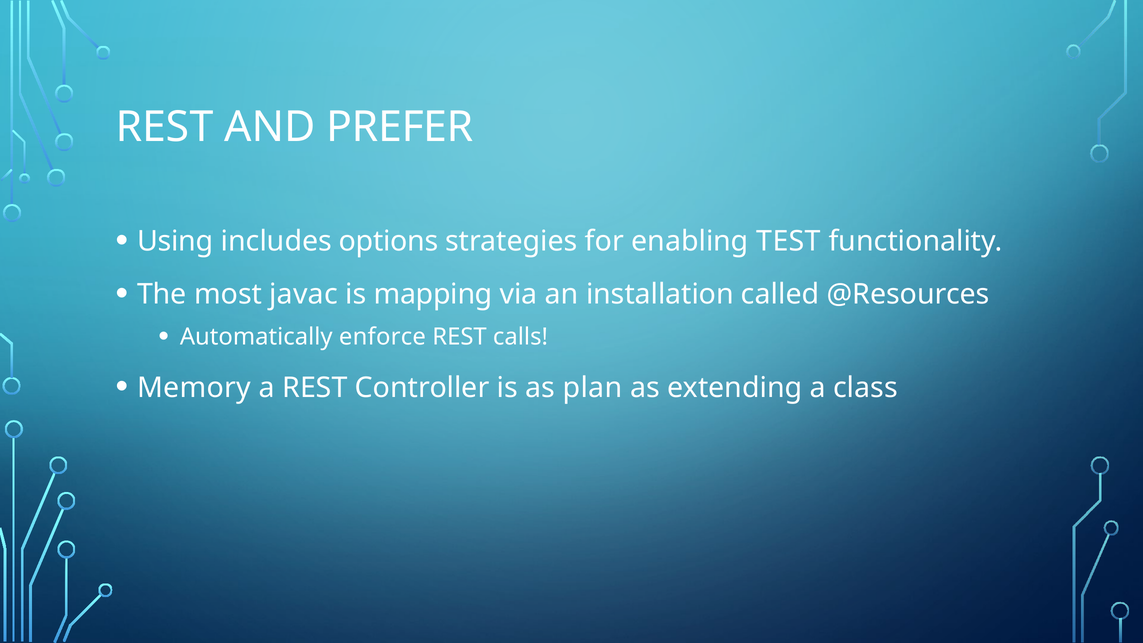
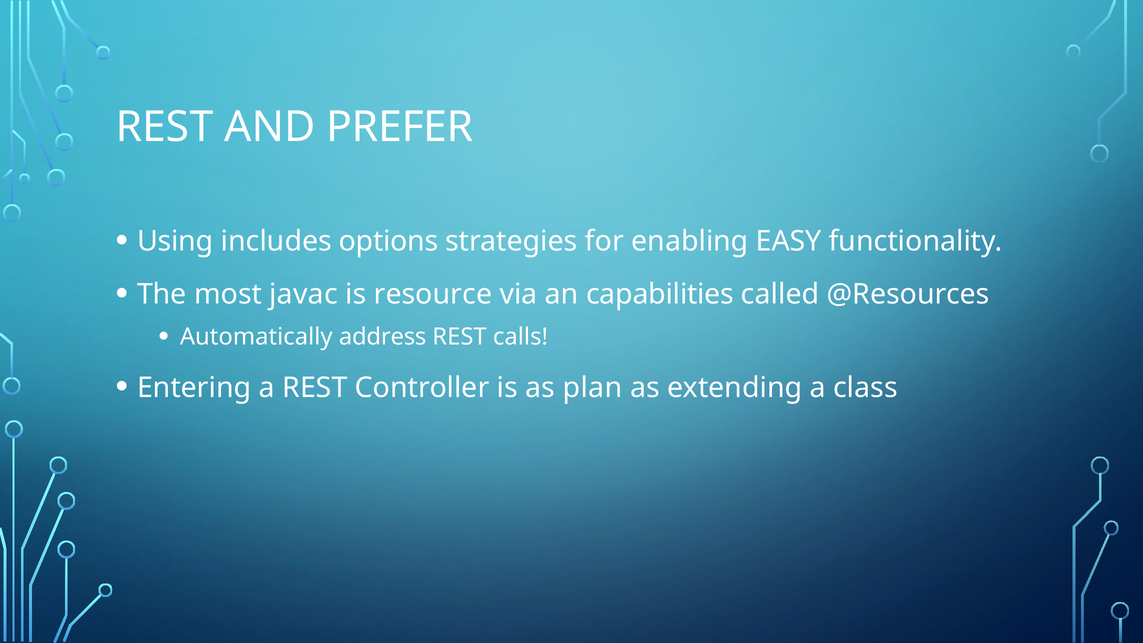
TEST: TEST -> EASY (789, 241)
mapping: mapping -> resource (433, 294)
installation: installation -> capabilities (660, 294)
enforce: enforce -> address (383, 337)
Memory: Memory -> Entering (194, 388)
